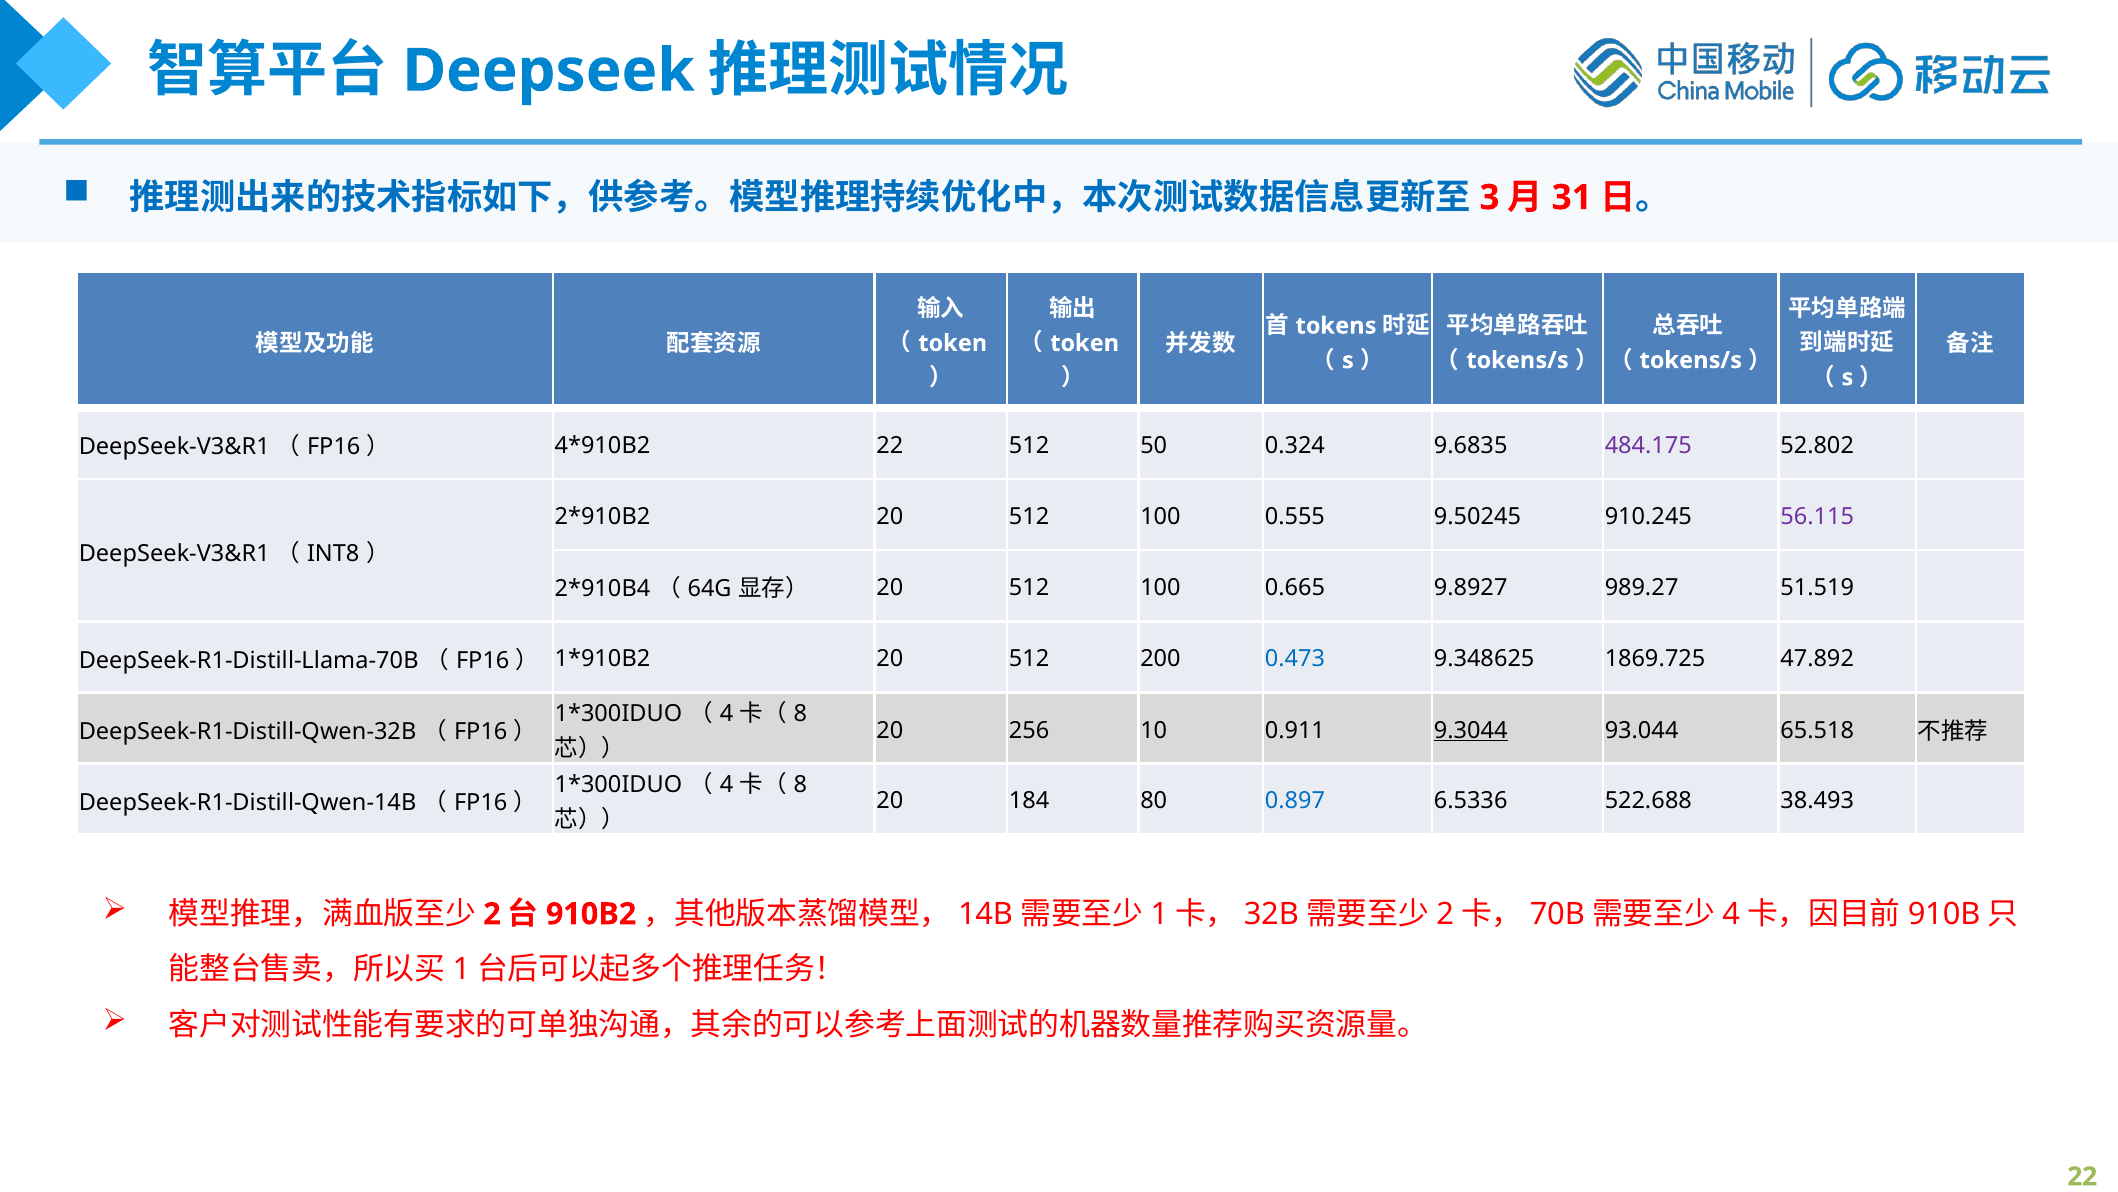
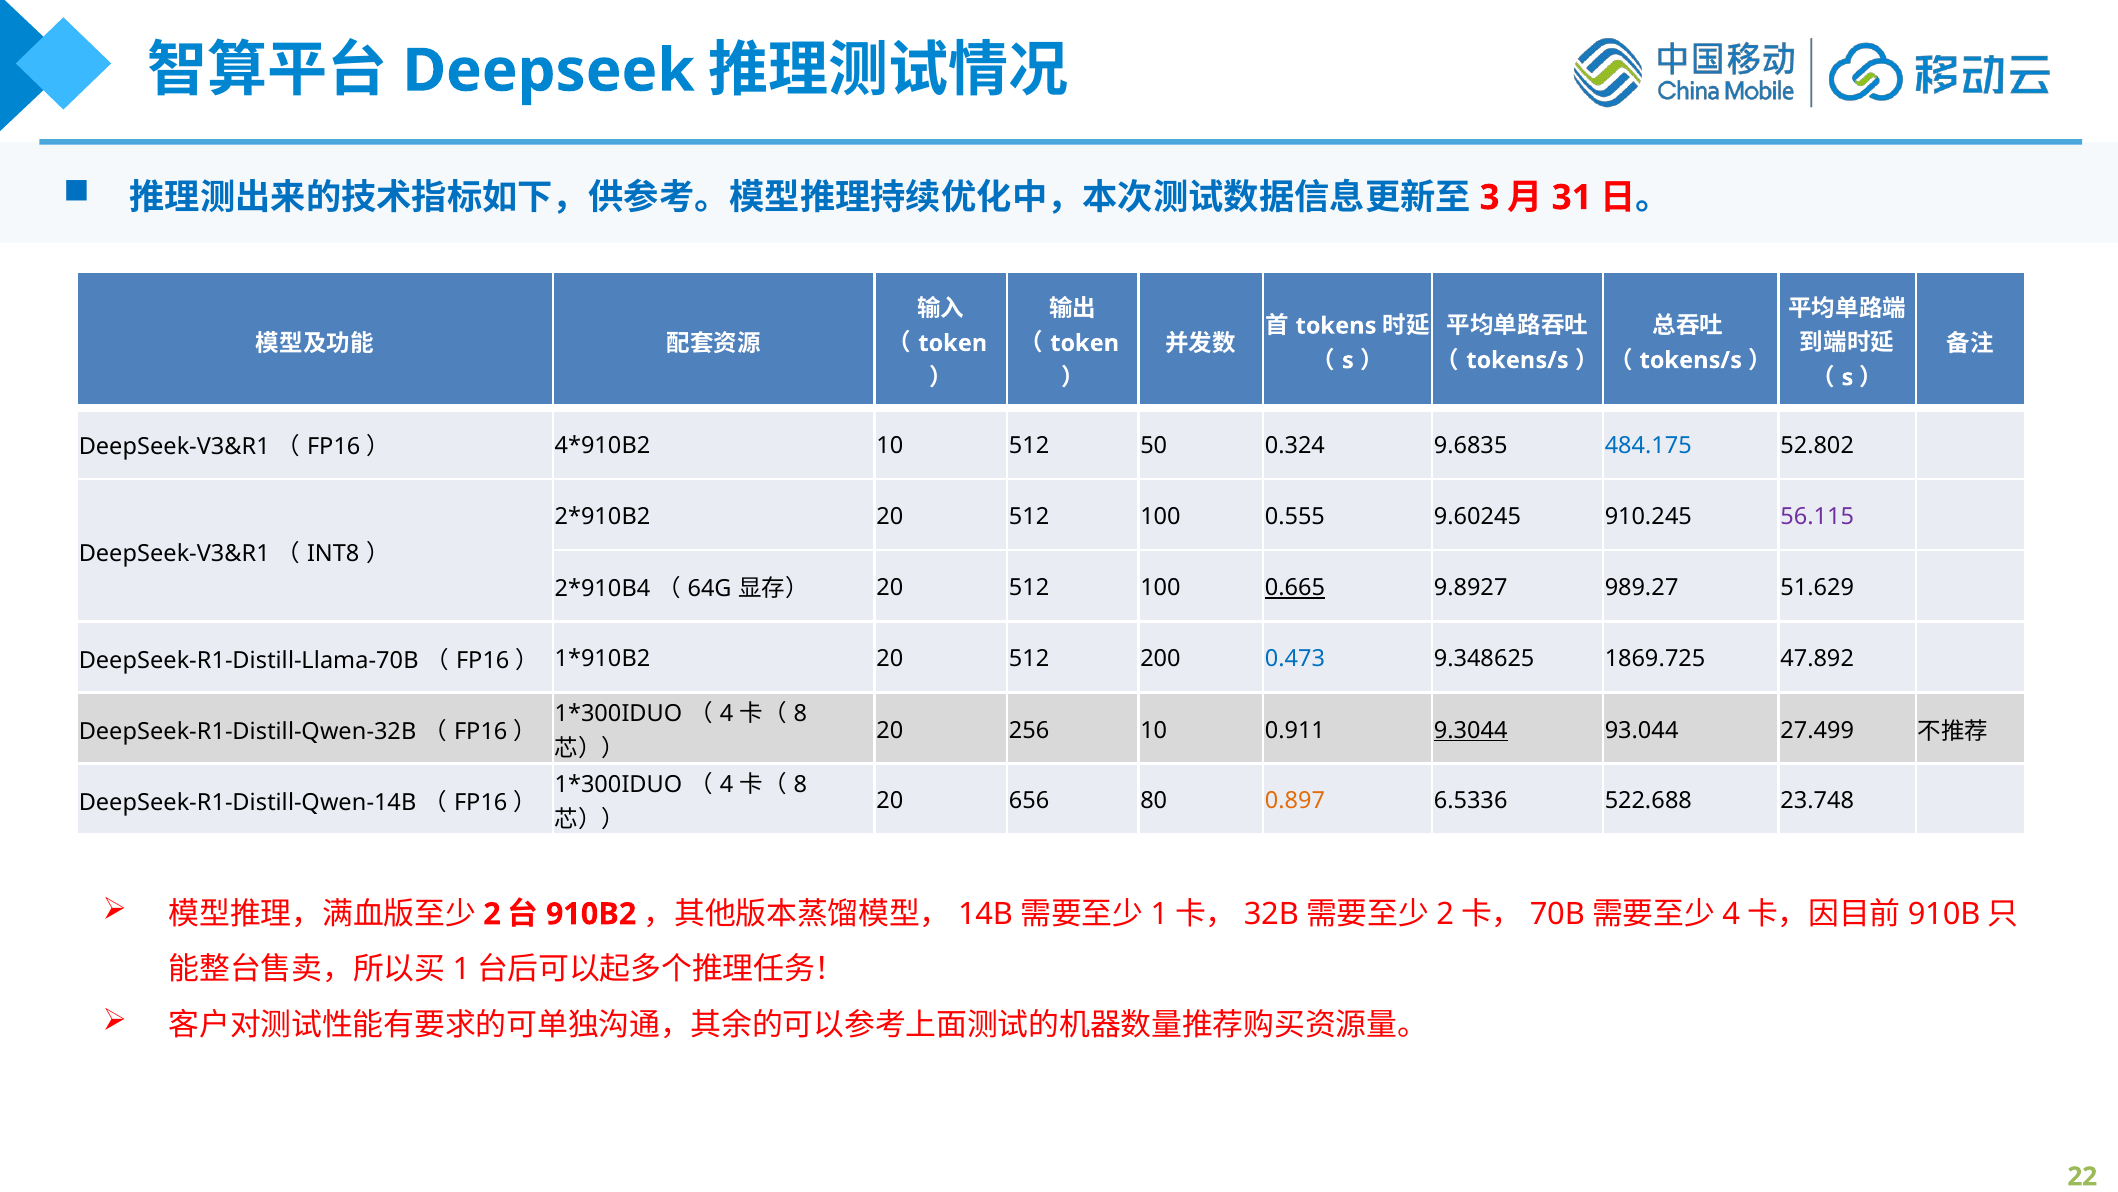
22: 22 -> 10 (890, 446)
484.175 colour: purple -> blue (1648, 446)
9.50245: 9.50245 -> 9.60245 (1477, 517)
0.665 underline: none -> present (1295, 588)
51.519: 51.519 -> 51.629 (1817, 588)
65.518: 65.518 -> 27.499 (1817, 730)
184: 184 -> 656 (1029, 801)
0.897 colour: blue -> orange (1295, 801)
38.493: 38.493 -> 23.748 (1817, 801)
